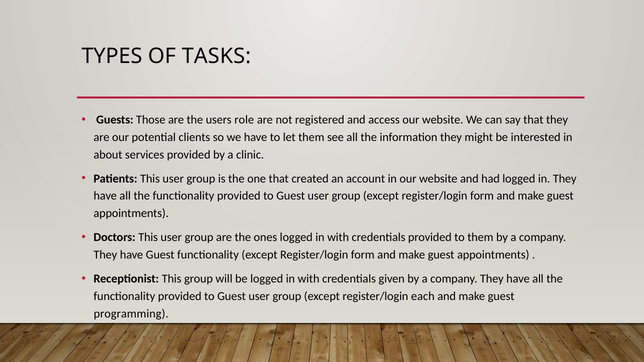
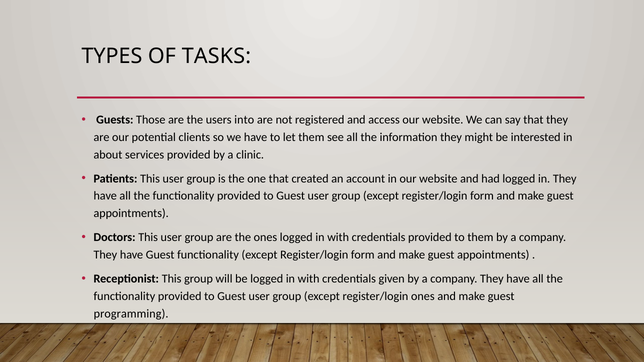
role: role -> into (244, 120)
register/login each: each -> ones (423, 296)
